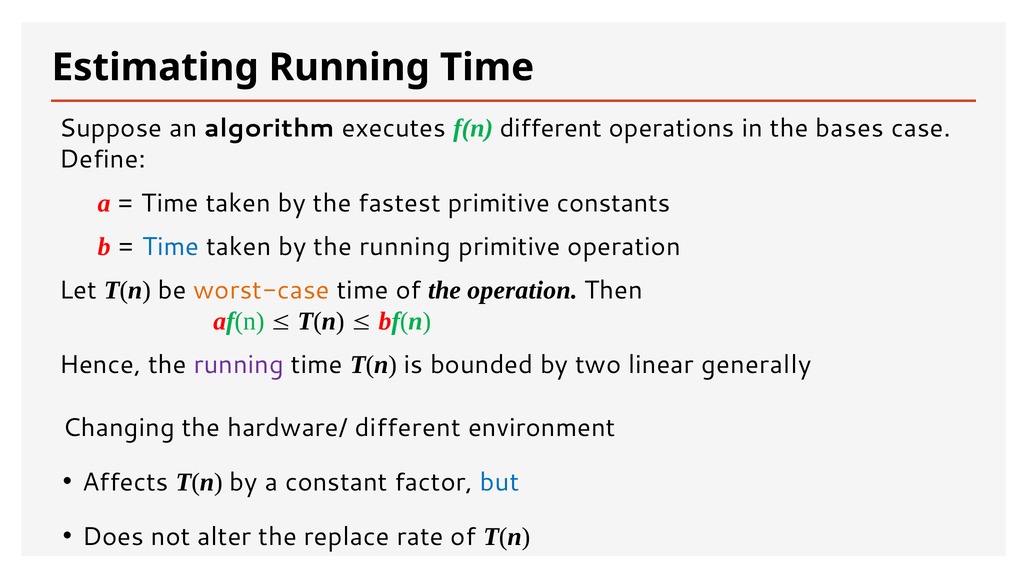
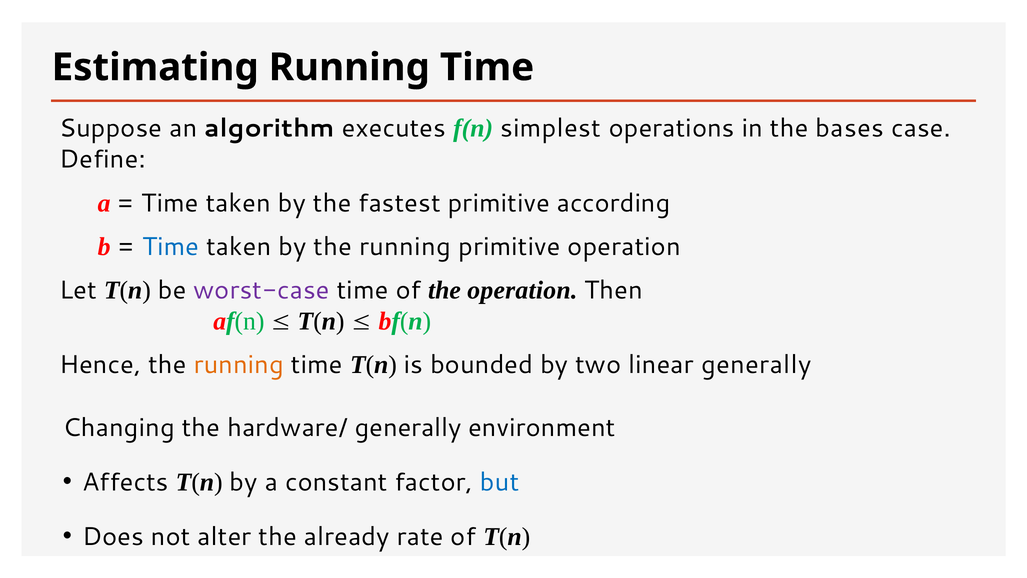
f(n different: different -> simplest (550, 128)
constants: constants -> according (614, 203)
worst-case colour: orange -> purple (261, 290)
running colour: purple -> orange (239, 365)
hardware/ different: different -> generally (408, 428)
replace: replace -> already (347, 536)
